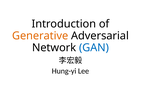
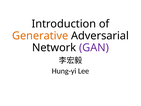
GAN colour: blue -> purple (94, 48)
